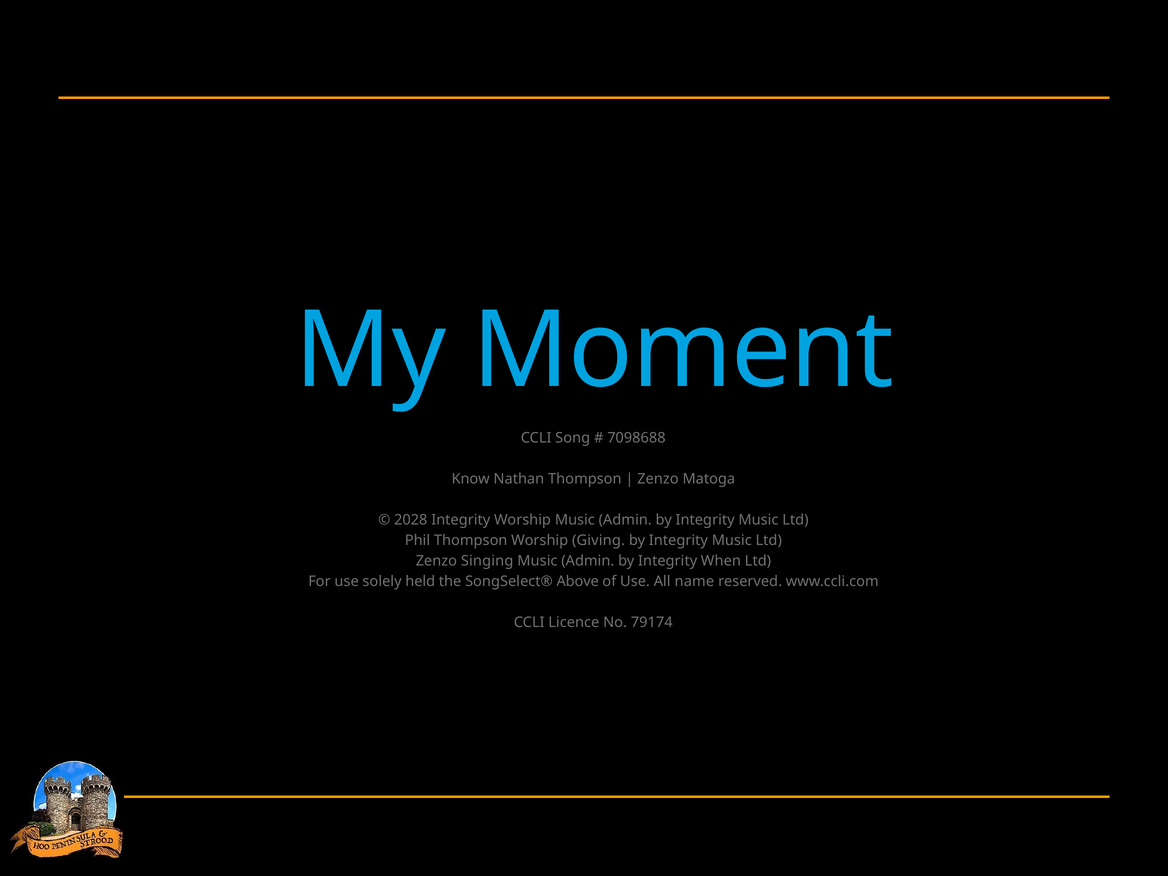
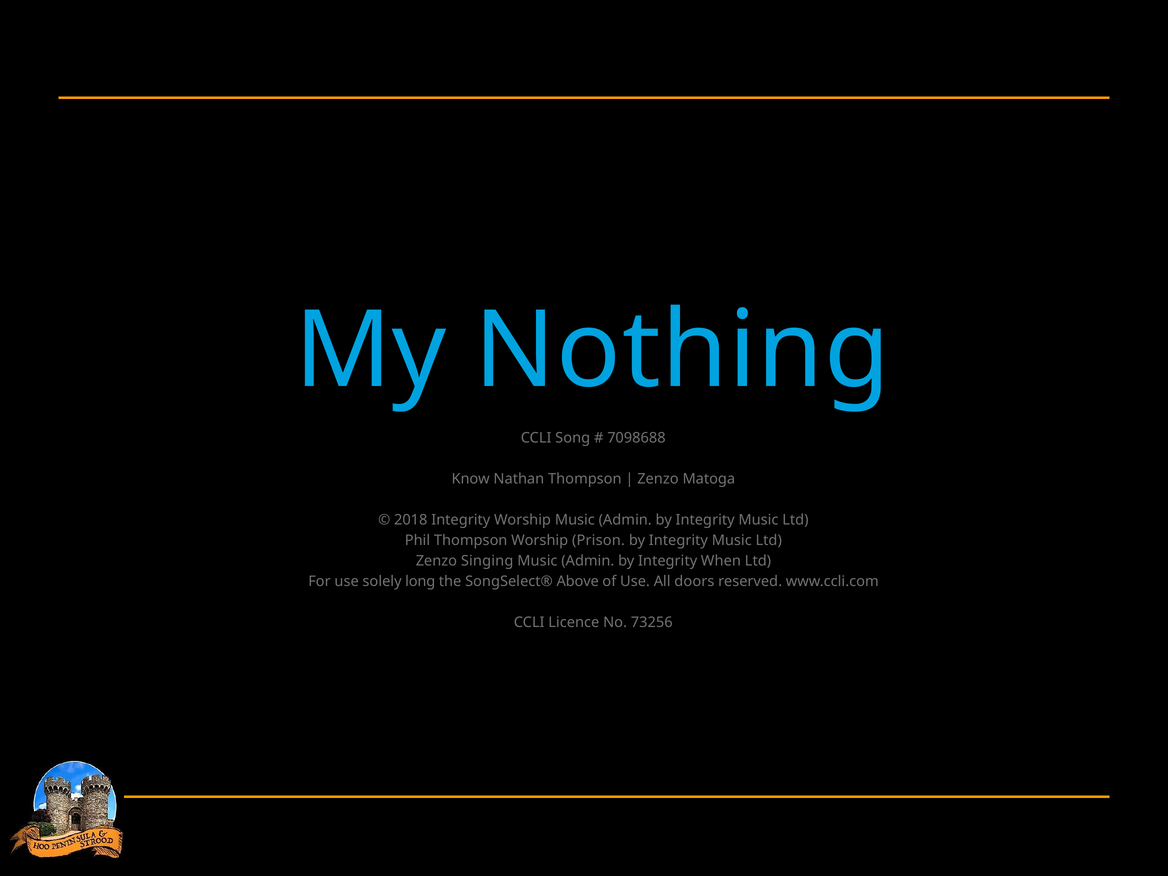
Moment: Moment -> Nothing (682, 351)
2028: 2028 -> 2018 (411, 520)
Giving: Giving -> Prison (598, 540)
held: held -> long (420, 581)
name: name -> doors (694, 581)
79174: 79174 -> 73256 (652, 622)
